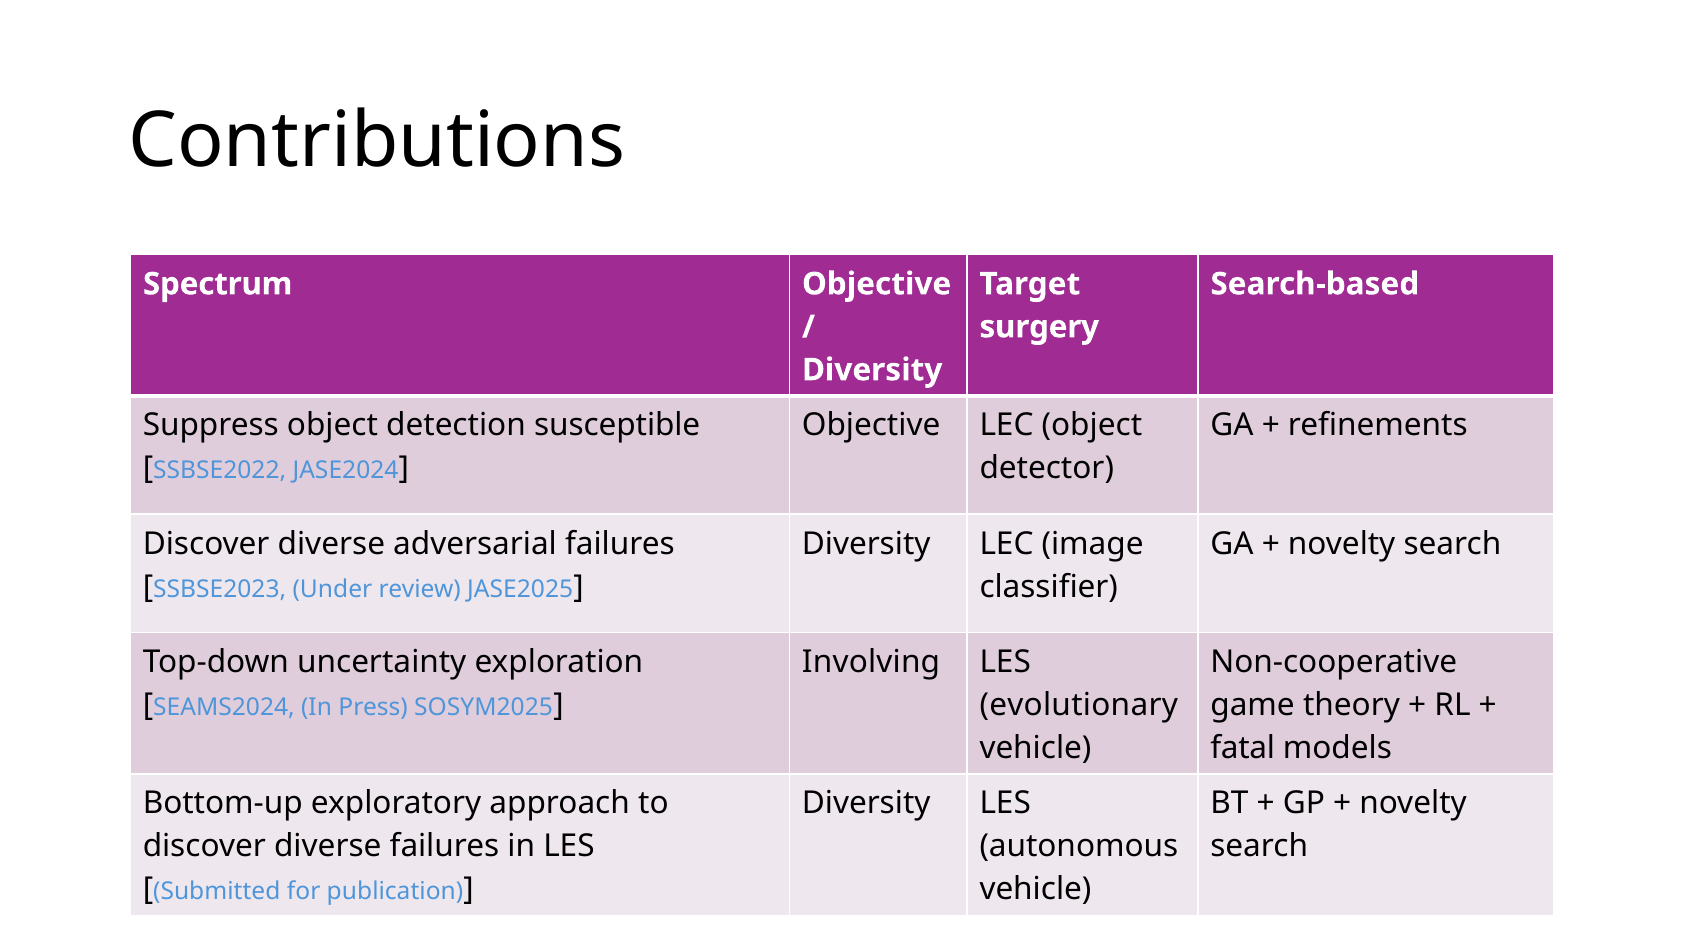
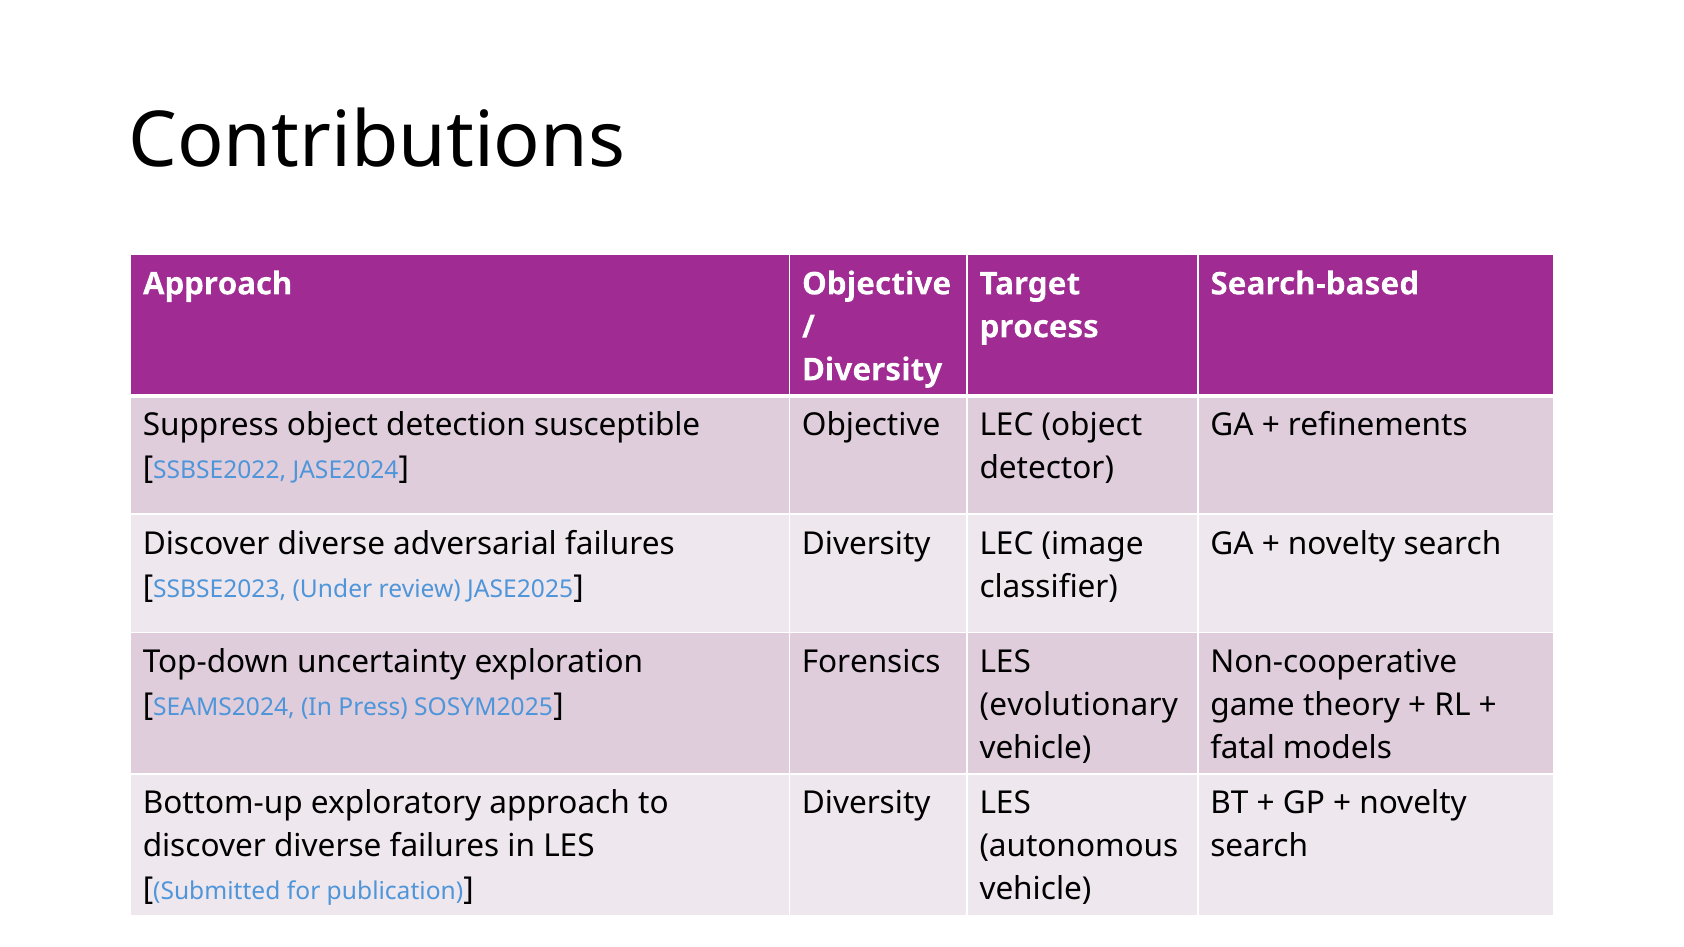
Spectrum: Spectrum -> Approach (218, 284)
surgery: surgery -> process (1039, 327)
Involving: Involving -> Forensics (871, 662)
